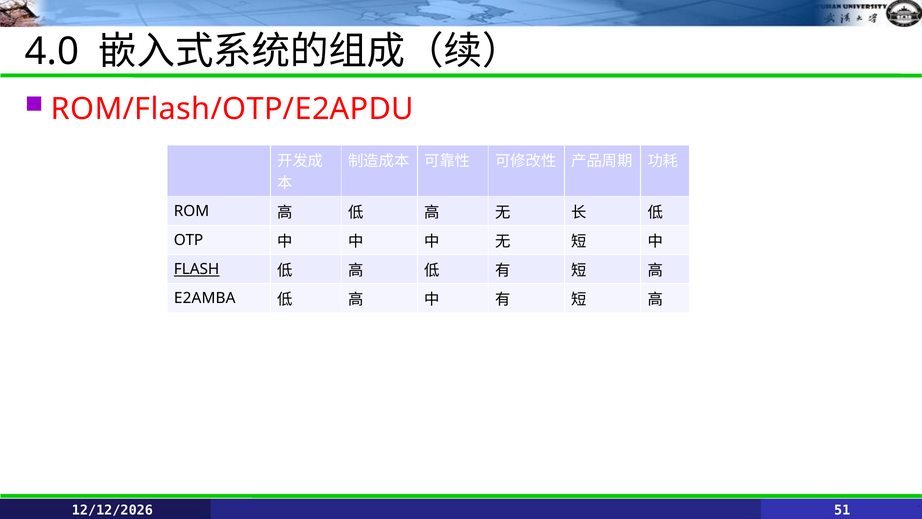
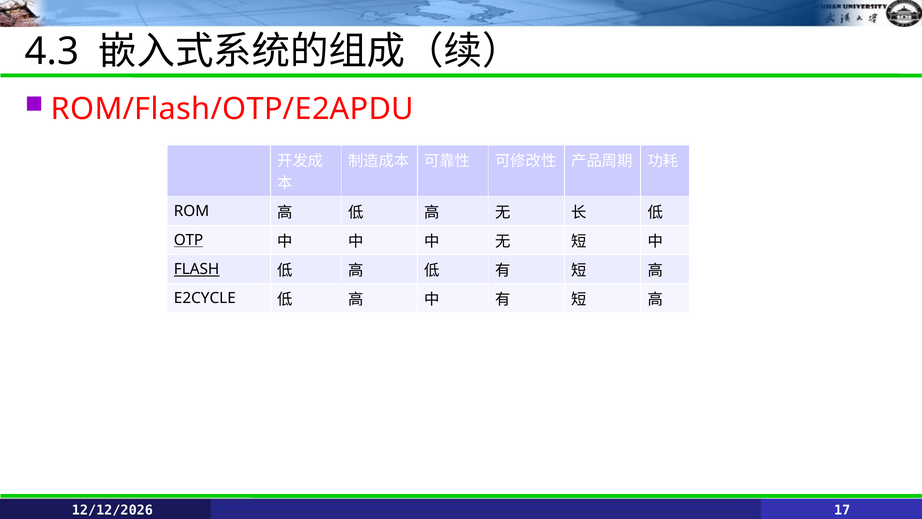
4.0: 4.0 -> 4.3 (52, 52)
OTP underline: none -> present (189, 240)
E2AMBA: E2AMBA -> E2CYCLE (205, 298)
51: 51 -> 17 (842, 510)
